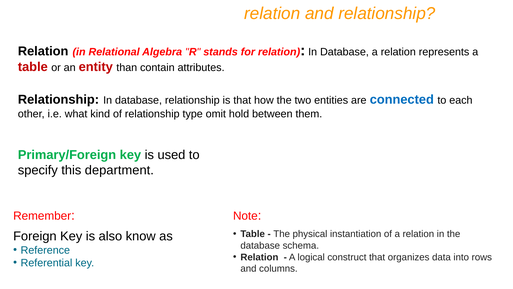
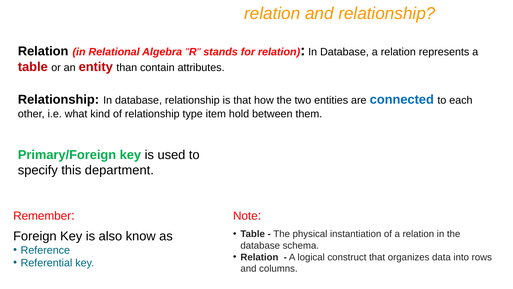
omit: omit -> item (216, 114)
